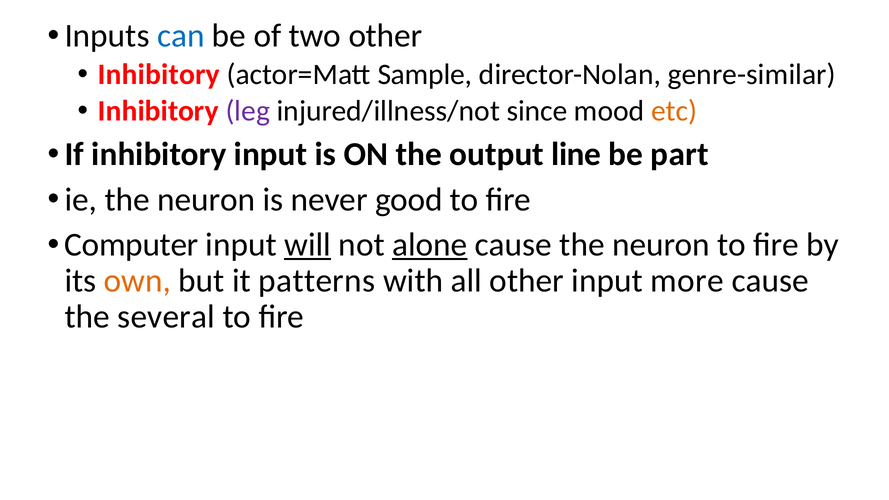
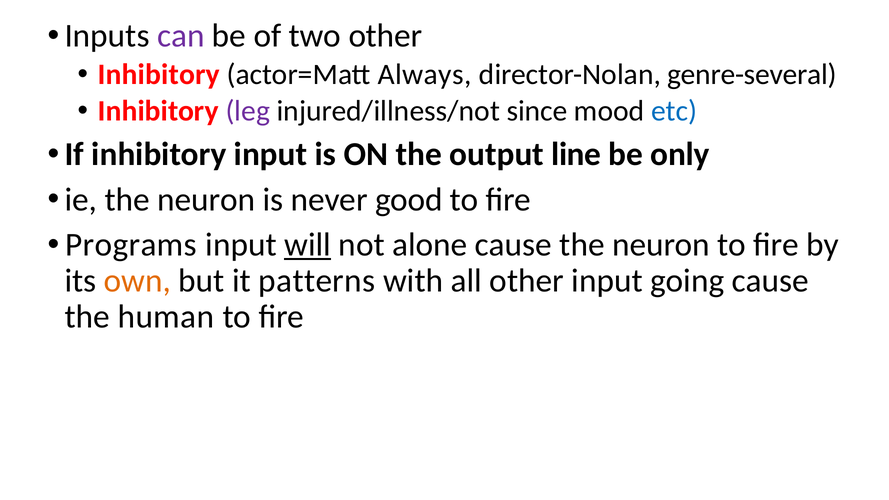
can colour: blue -> purple (181, 36)
Sample: Sample -> Always (425, 74)
genre-similar: genre-similar -> genre-several (752, 74)
etc colour: orange -> blue (674, 111)
part: part -> only (680, 154)
Computer: Computer -> Programs (131, 245)
alone underline: present -> none (430, 245)
more: more -> going (687, 281)
several: several -> human (166, 317)
